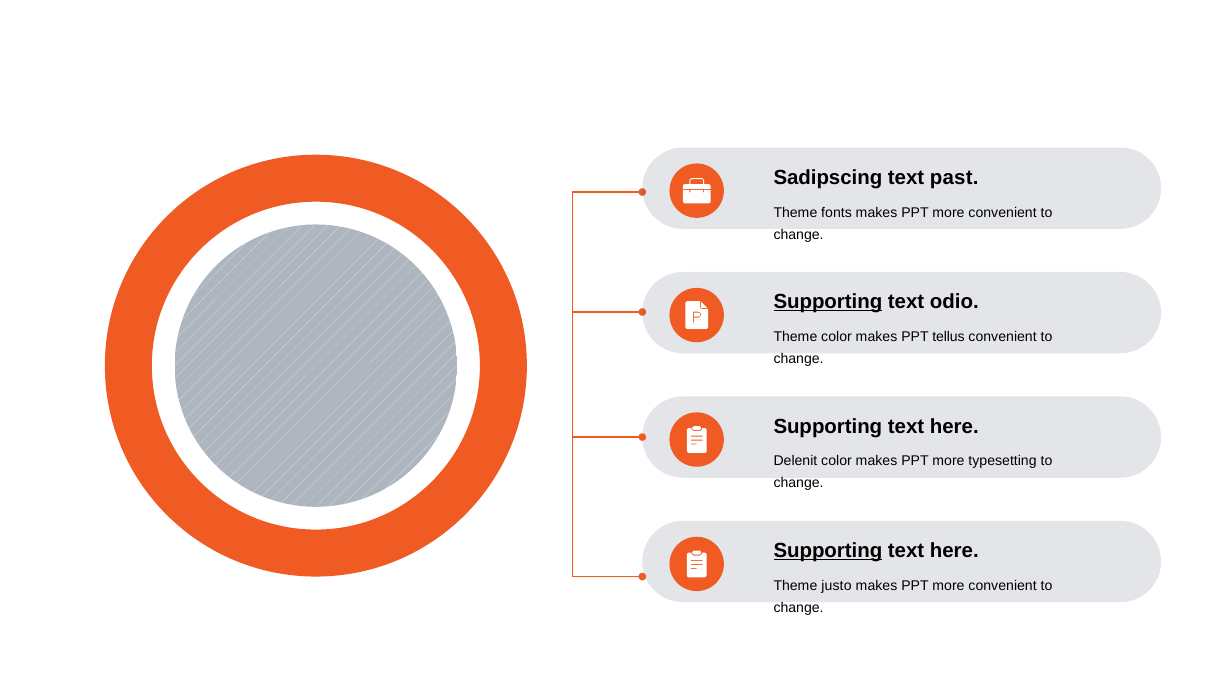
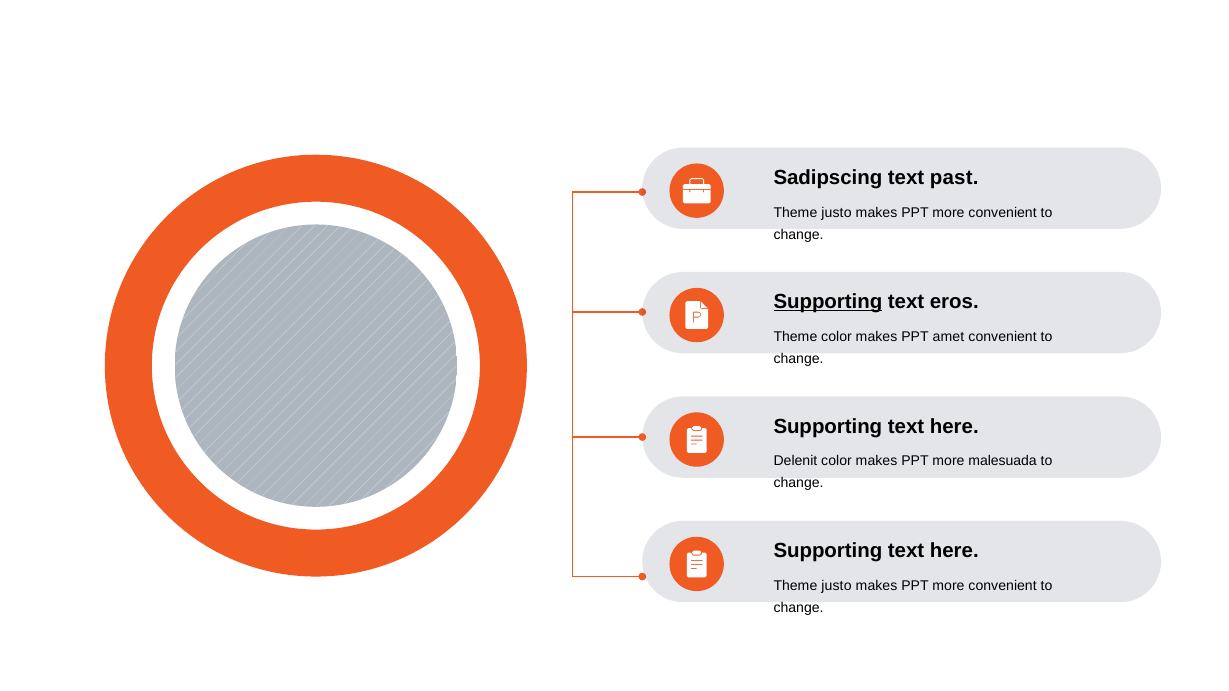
fonts: fonts -> justo (836, 213)
odio: odio -> eros (954, 302)
tellus: tellus -> amet (948, 337)
typesetting: typesetting -> malesuada (1003, 462)
Supporting underline: present -> none (828, 551)
